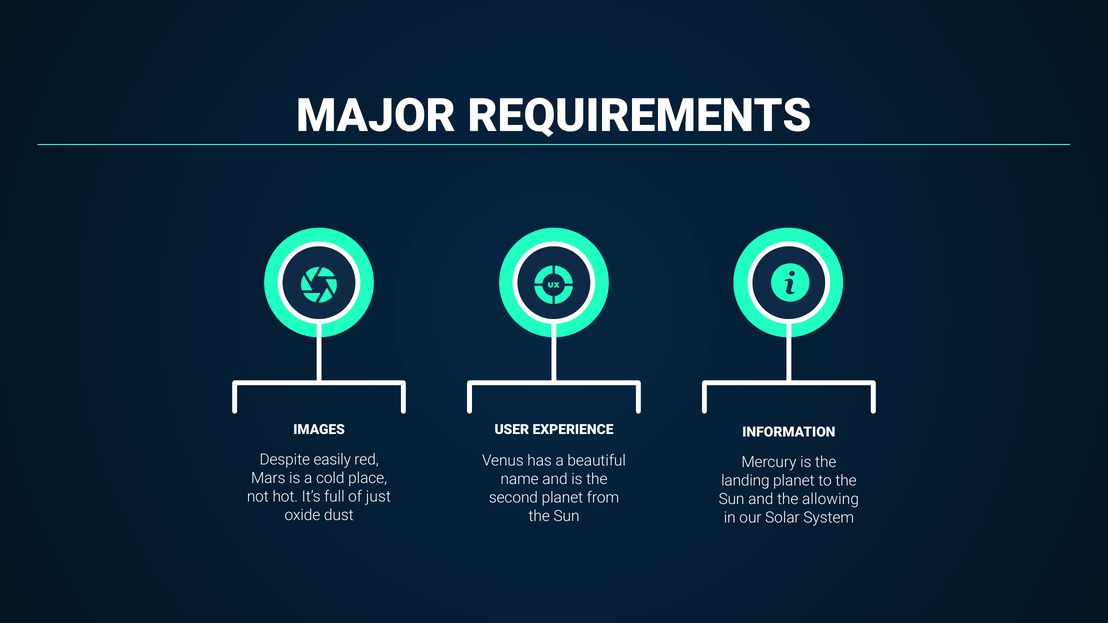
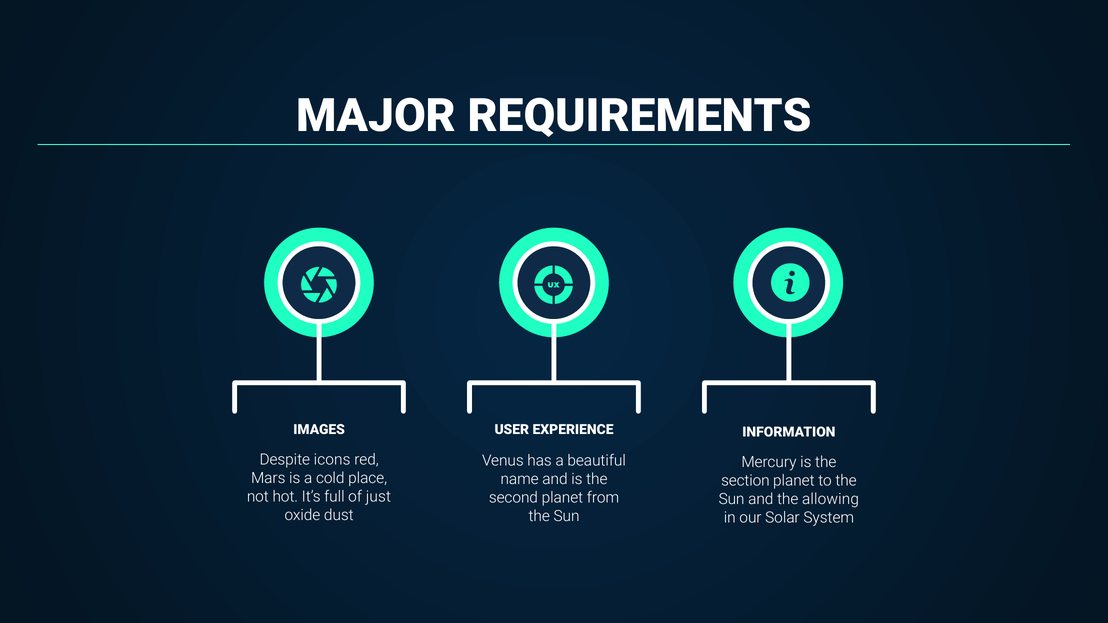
easily: easily -> icons (332, 460)
landing: landing -> section (745, 481)
